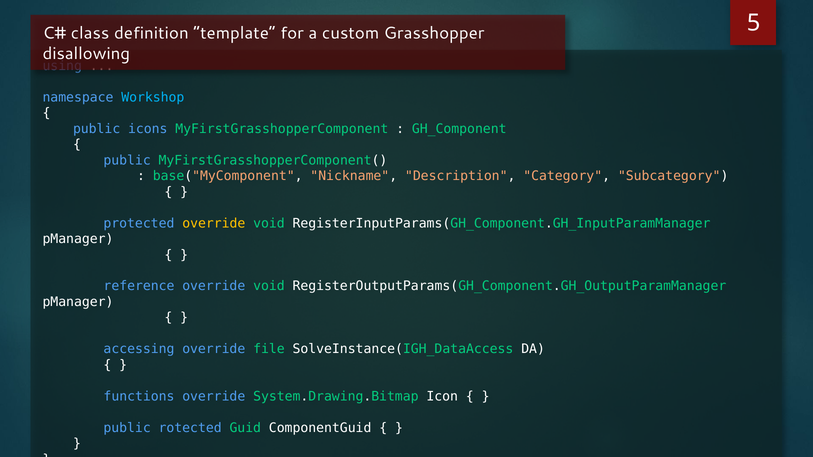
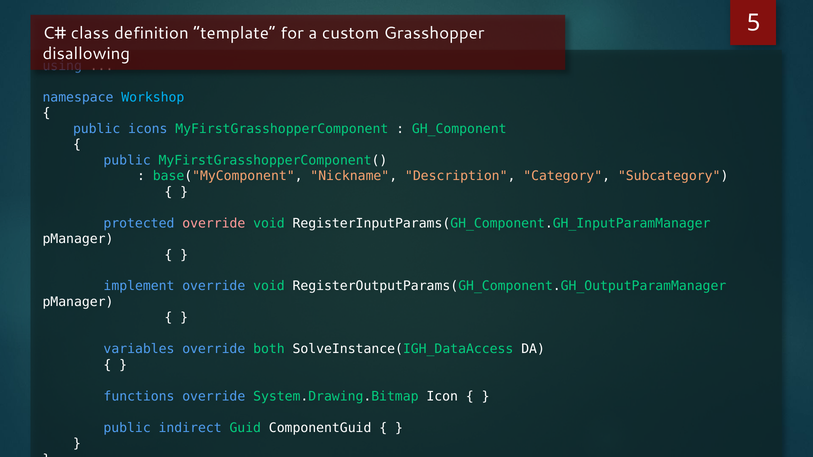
override colour: yellow -> pink (214, 223)
reference: reference -> implement (139, 286)
accessing: accessing -> variables (139, 349)
file: file -> both (269, 349)
rotected: rotected -> indirect (190, 428)
